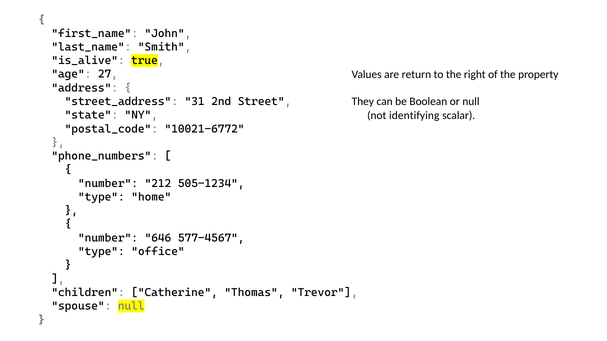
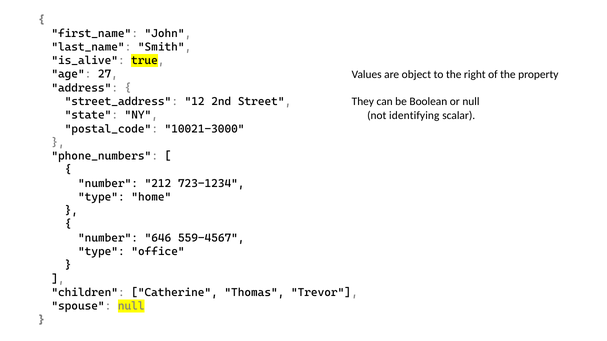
return: return -> object (416, 74)
31: 31 -> 12 (195, 102)
10021-6772: 10021-6772 -> 10021-3000 (205, 129)
505-1234: 505-1234 -> 723-1234 (211, 184)
577-4567: 577-4567 -> 559-4567 (211, 238)
